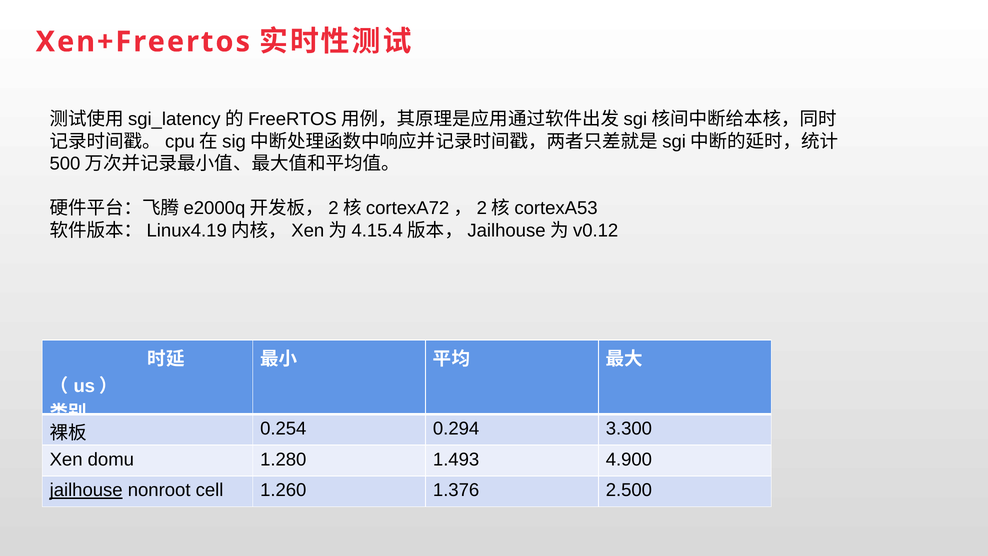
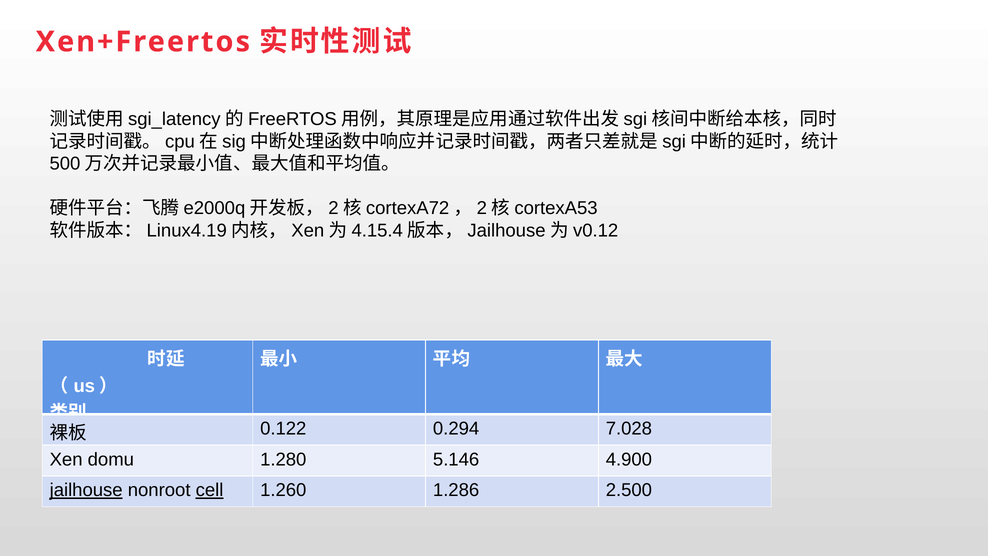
0.254: 0.254 -> 0.122 (283, 428)
3.300: 3.300 -> 7.028 (629, 428)
1.493: 1.493 -> 5.146 (456, 459)
cell underline: none -> present (210, 490)
1.376: 1.376 -> 1.286 (456, 490)
